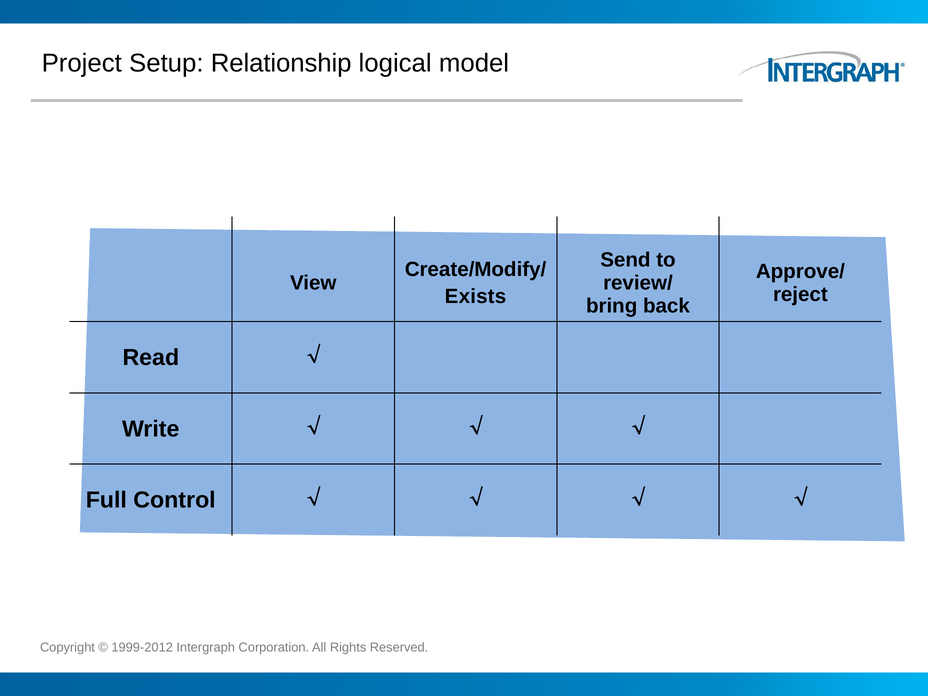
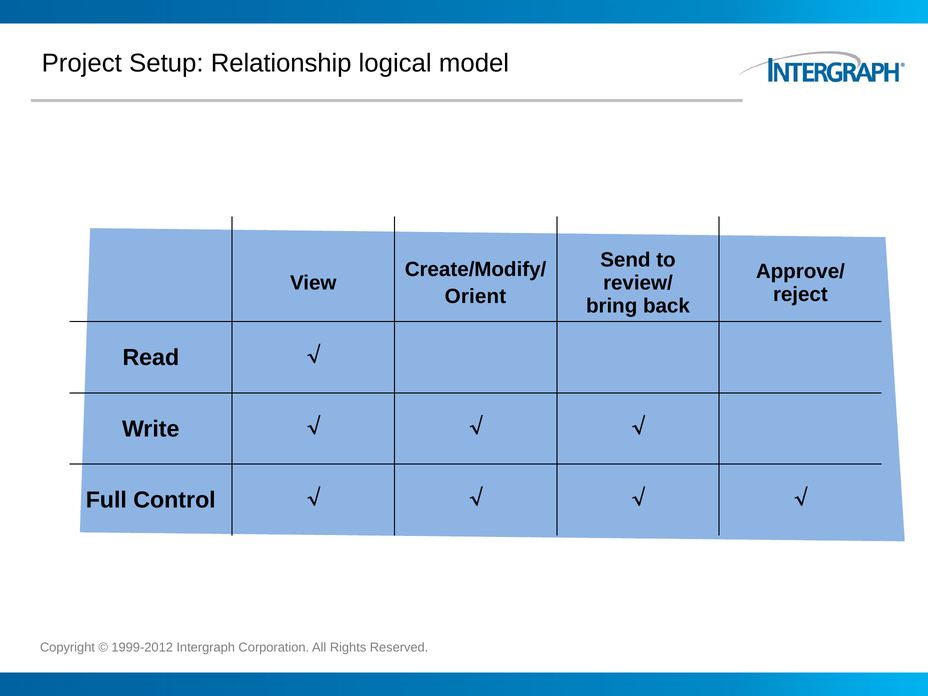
Exists: Exists -> Orient (475, 296)
